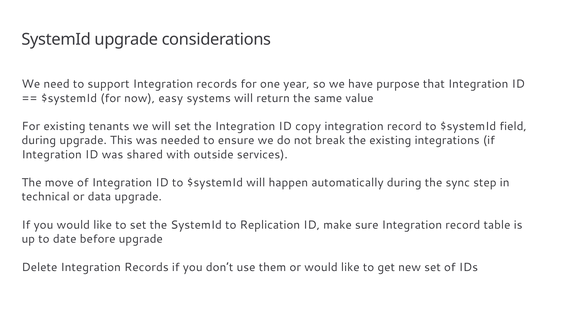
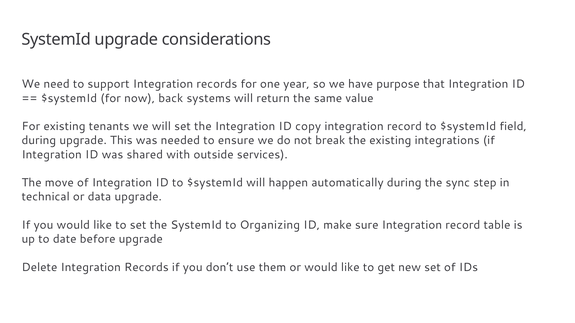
easy: easy -> back (171, 98)
Replication: Replication -> Organizing (270, 225)
